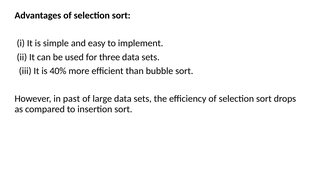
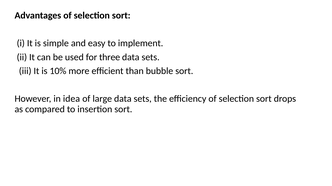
40%: 40% -> 10% (58, 71)
past: past -> idea (71, 99)
